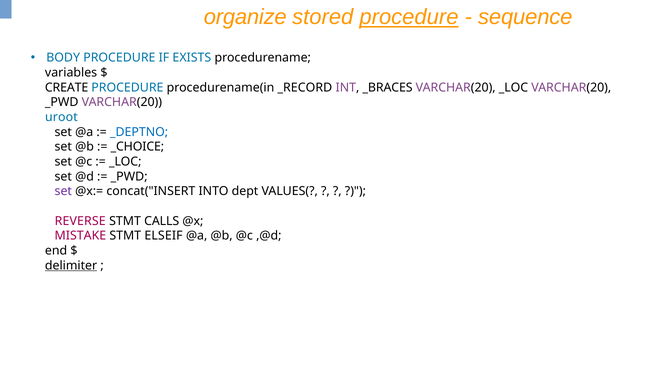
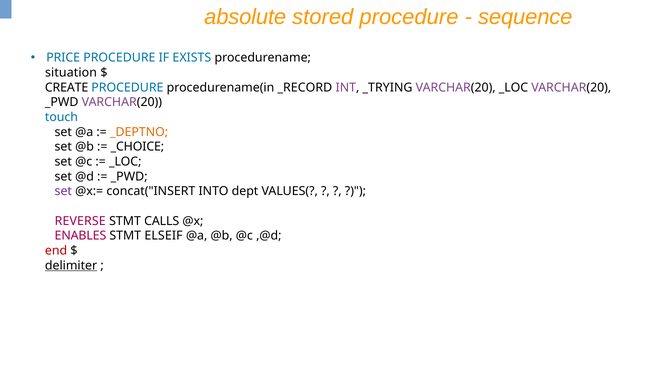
organize: organize -> absolute (245, 17)
procedure underline: present -> none (409, 17)
BODY: BODY -> PRICE (63, 58)
variables: variables -> situation (71, 73)
_BRACES: _BRACES -> _TRYING (388, 88)
uroot: uroot -> touch (61, 117)
_DEPTNO colour: blue -> orange (139, 132)
MISTAKE: MISTAKE -> ENABLES (80, 236)
end colour: black -> red (56, 251)
